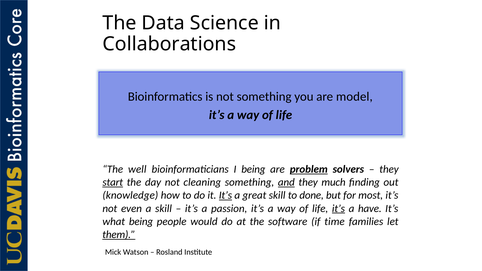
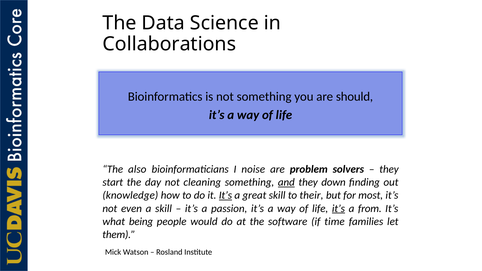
model: model -> should (355, 97)
well: well -> also (137, 169)
I being: being -> noise (253, 169)
problem underline: present -> none (309, 169)
start underline: present -> none (113, 182)
much: much -> down (334, 182)
done: done -> their (311, 195)
have: have -> from (370, 209)
them underline: present -> none (119, 235)
